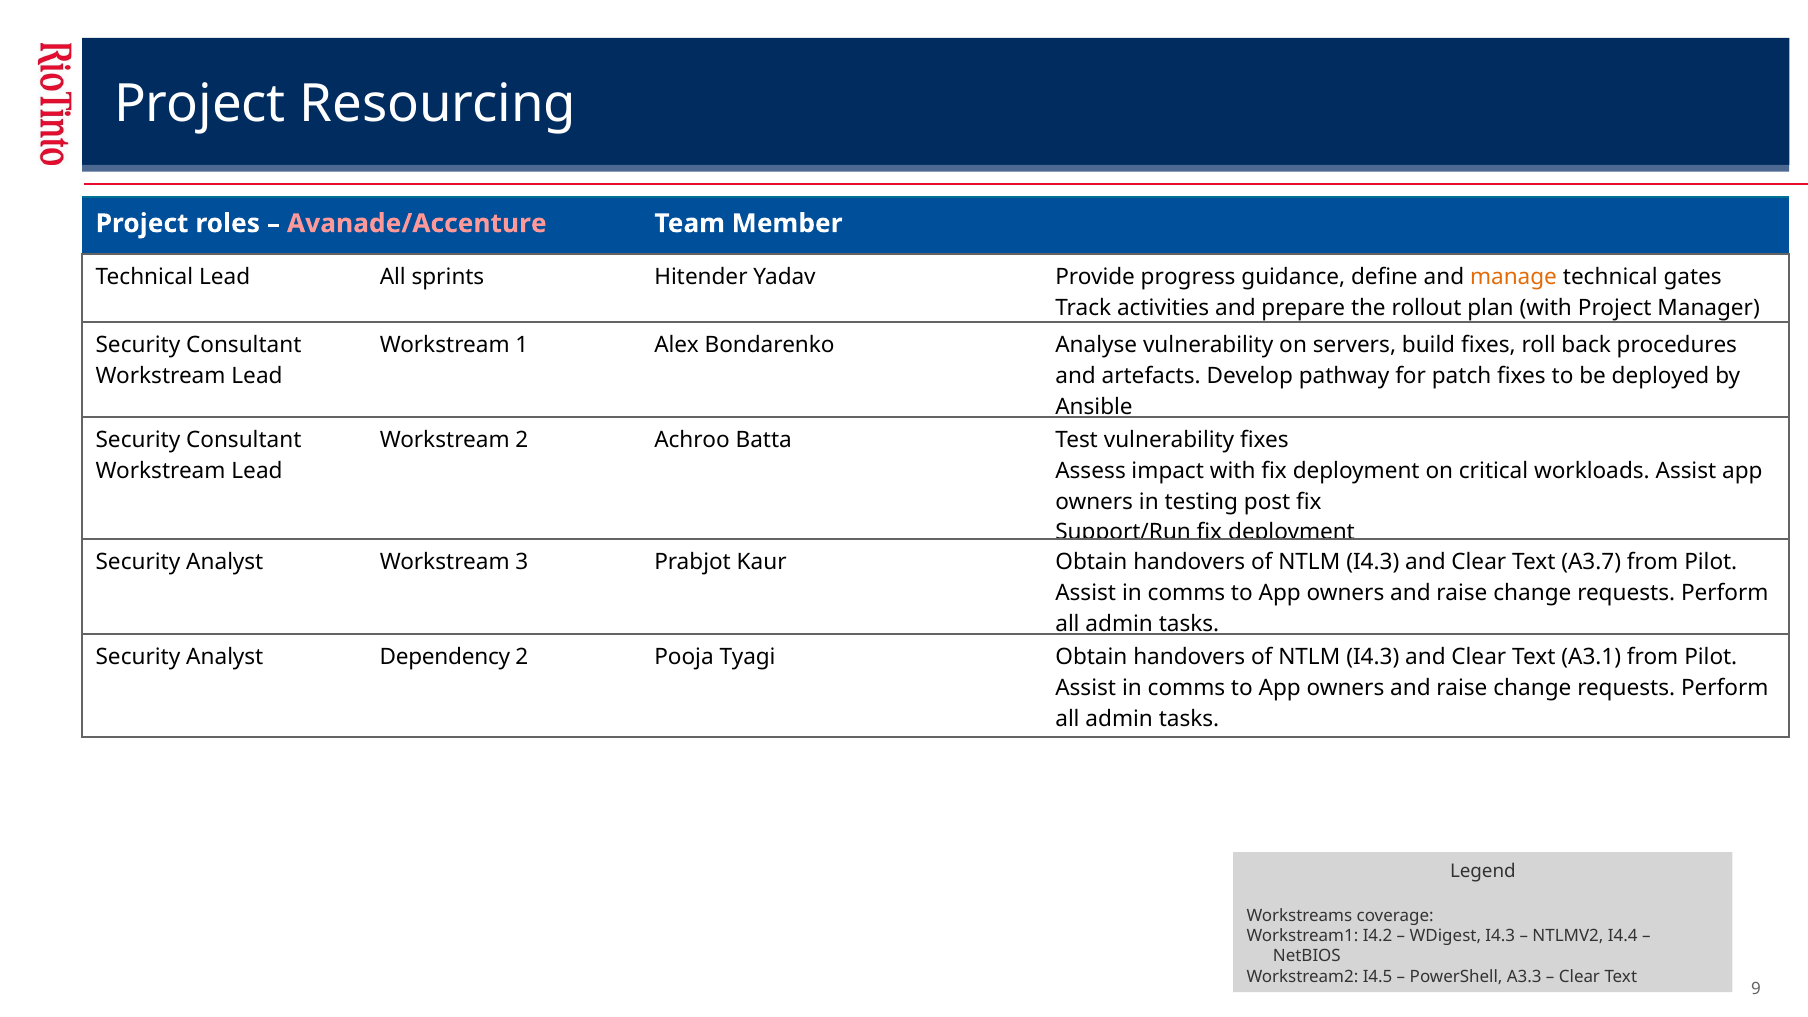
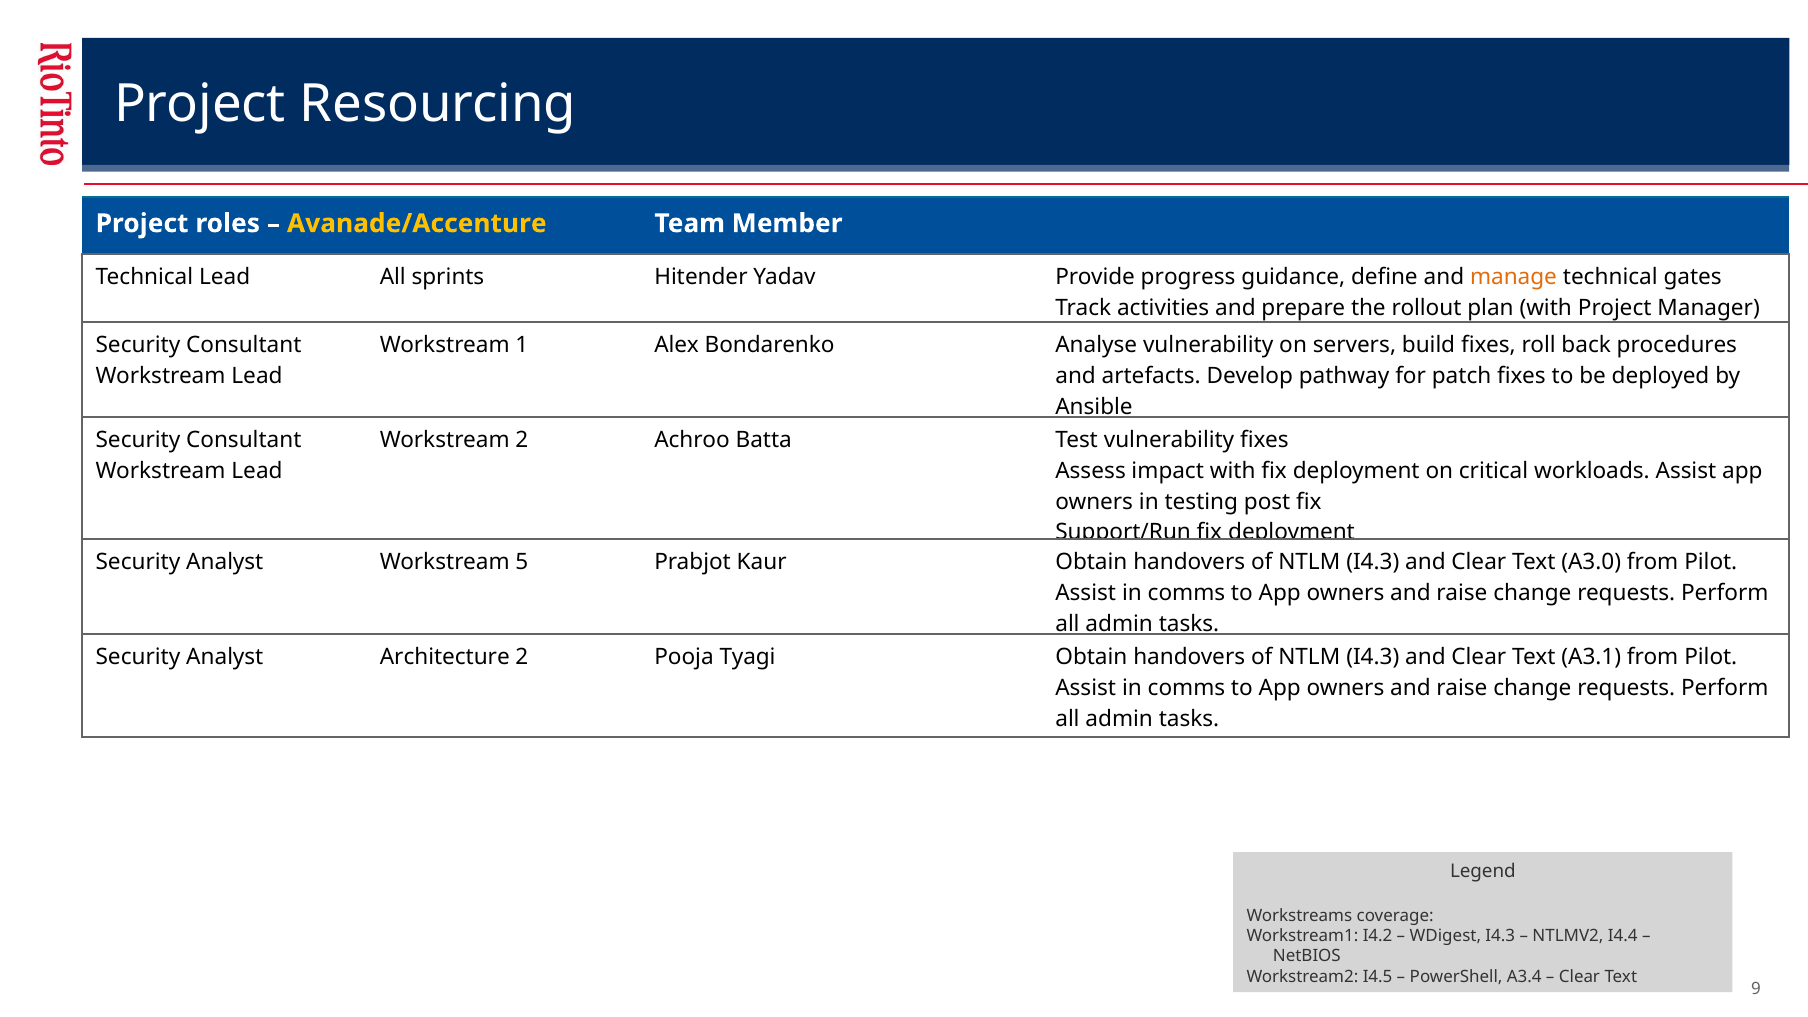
Avanade/Accenture colour: pink -> yellow (417, 223)
3: 3 -> 5 (522, 562)
A3.7: A3.7 -> A3.0 (1591, 562)
Dependency: Dependency -> Architecture (445, 657)
A3.3: A3.3 -> A3.4 (1524, 977)
